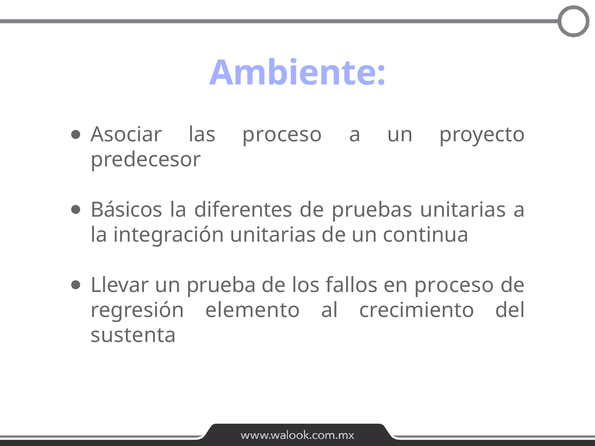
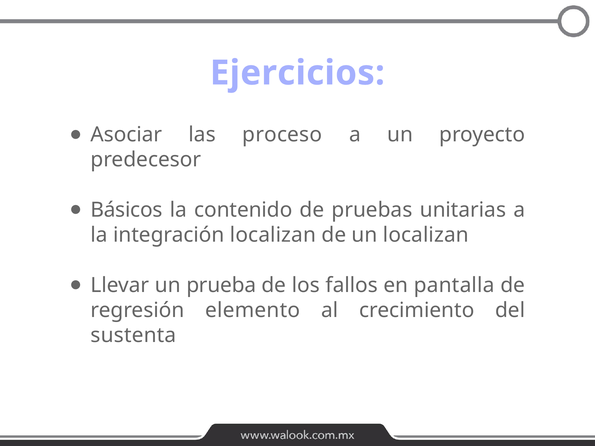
Ambiente: Ambiente -> Ejercicios (297, 73)
diferentes: diferentes -> contenido (243, 210)
integración unitarias: unitarias -> localizan (273, 235)
un continua: continua -> localizan (426, 235)
en proceso: proceso -> pantalla (454, 285)
